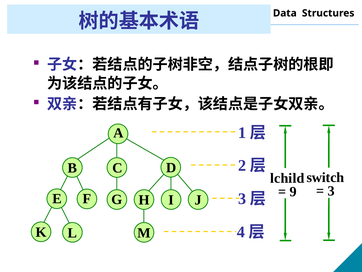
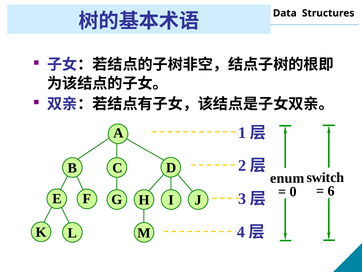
lchild: lchild -> enum (287, 178)
3: 3 -> 6 (331, 191)
9: 9 -> 0 (293, 191)
